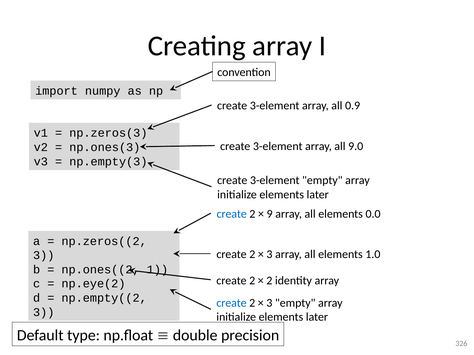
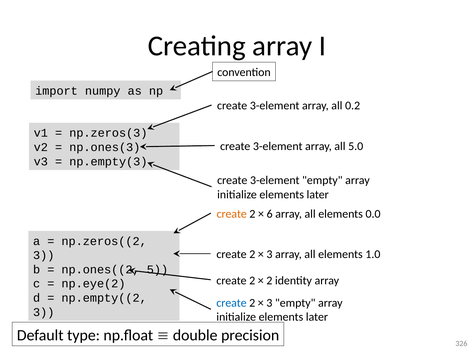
0.9: 0.9 -> 0.2 (353, 106)
9.0: 9.0 -> 5.0 (356, 146)
create colour: blue -> orange (232, 214)
9: 9 -> 6 (270, 214)
1: 1 -> 5 (157, 270)
